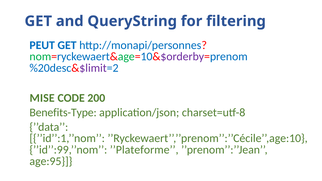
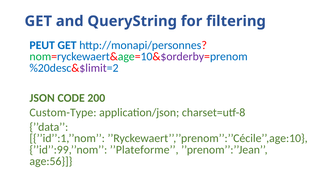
MISE: MISE -> JSON (42, 98)
Benefits-Type: Benefits-Type -> Custom-Type (63, 113)
age:95: age:95 -> age:56 (51, 161)
